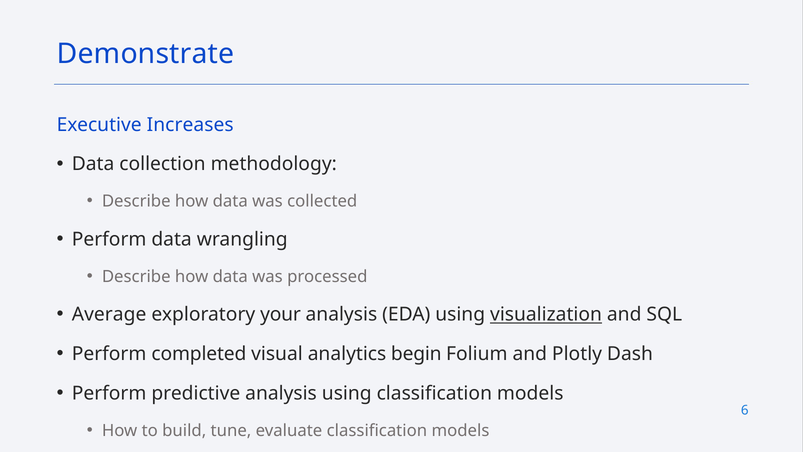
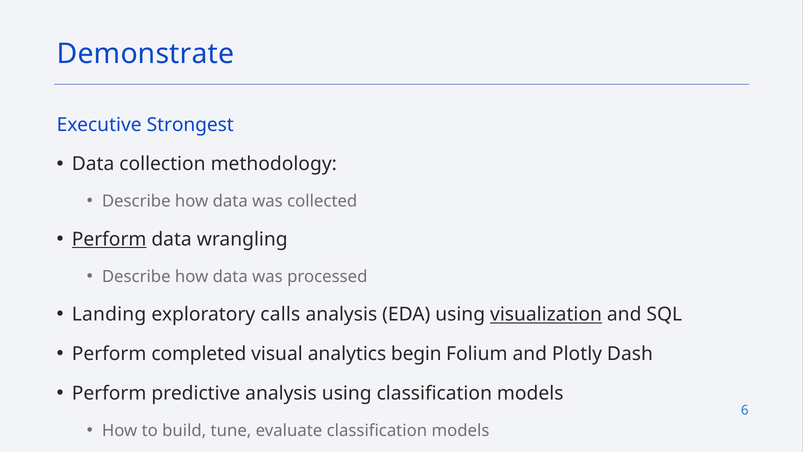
Increases: Increases -> Strongest (190, 125)
Perform underline: none -> present (109, 239)
Average: Average -> Landing (109, 314)
your: your -> calls (280, 314)
